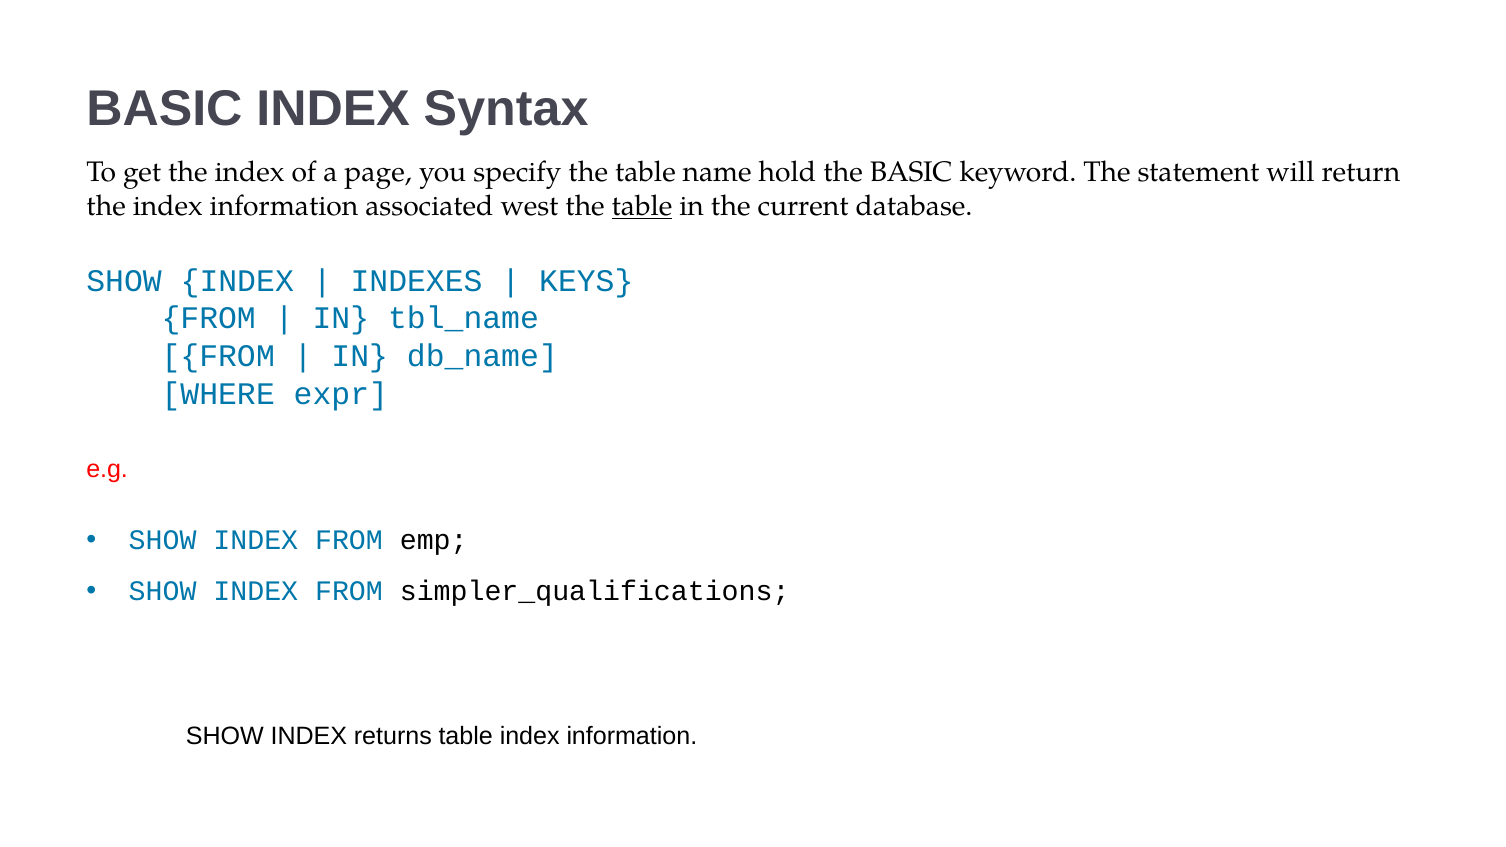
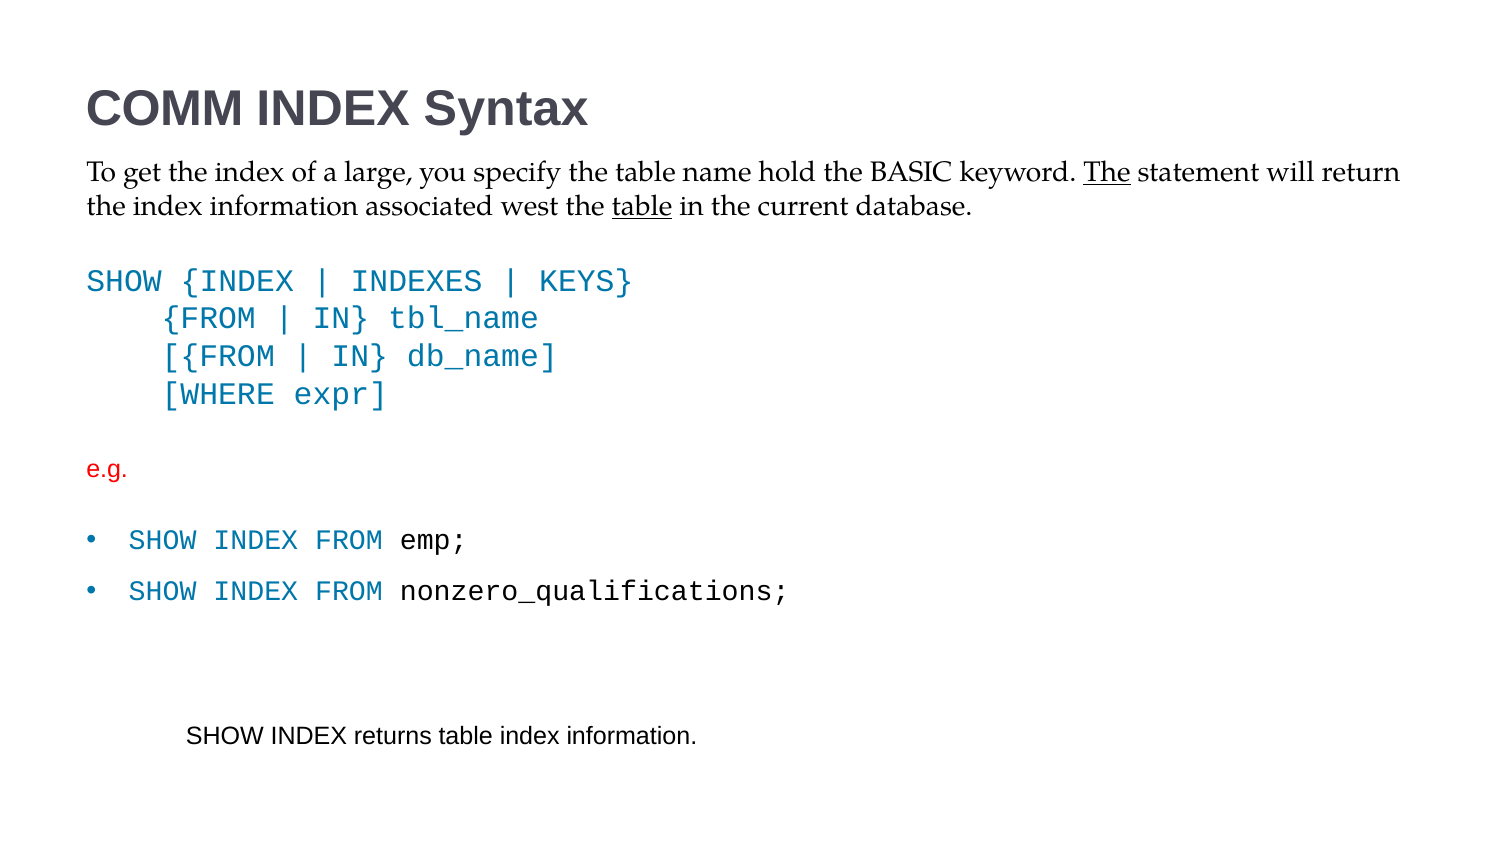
BASIC: BASIC -> COMM (165, 109)
page: page -> large (378, 172)
The underline: none -> present (1107, 172)
simpler_qualifications: simpler_qualifications -> nonzero_qualifications (595, 591)
